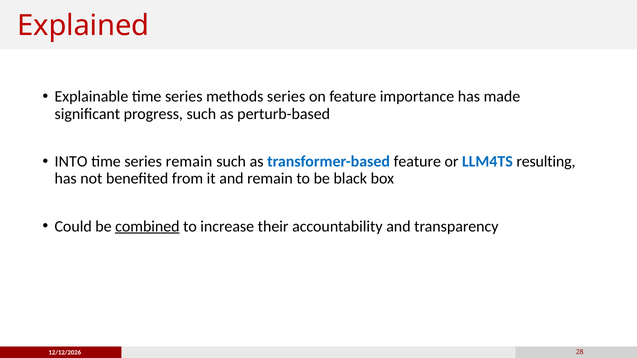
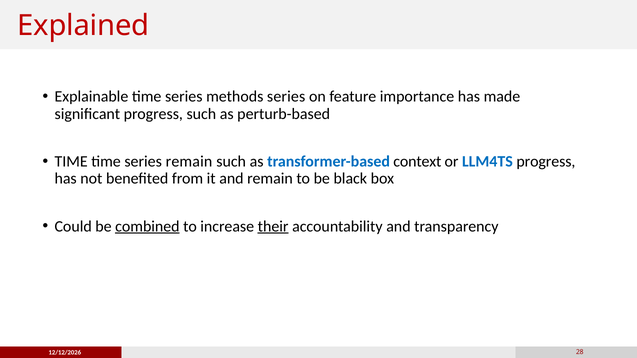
INTO: INTO -> TIME (71, 162)
transformer-based feature: feature -> context (417, 162)
LLM4TS resulting: resulting -> progress (546, 162)
their underline: none -> present (273, 227)
